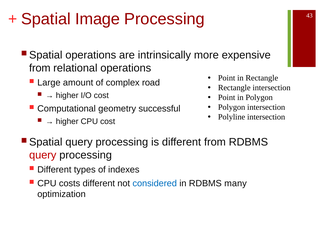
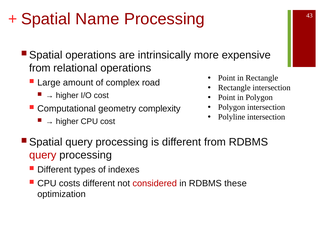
Image: Image -> Name (97, 19)
successful: successful -> complexity (160, 109)
considered colour: blue -> red (155, 184)
many: many -> these (236, 184)
